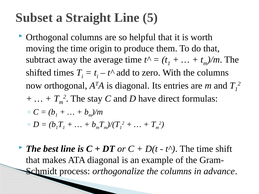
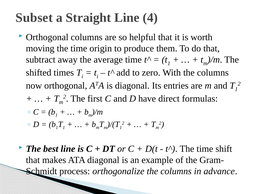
5: 5 -> 4 (150, 18)
stay: stay -> first (95, 99)
